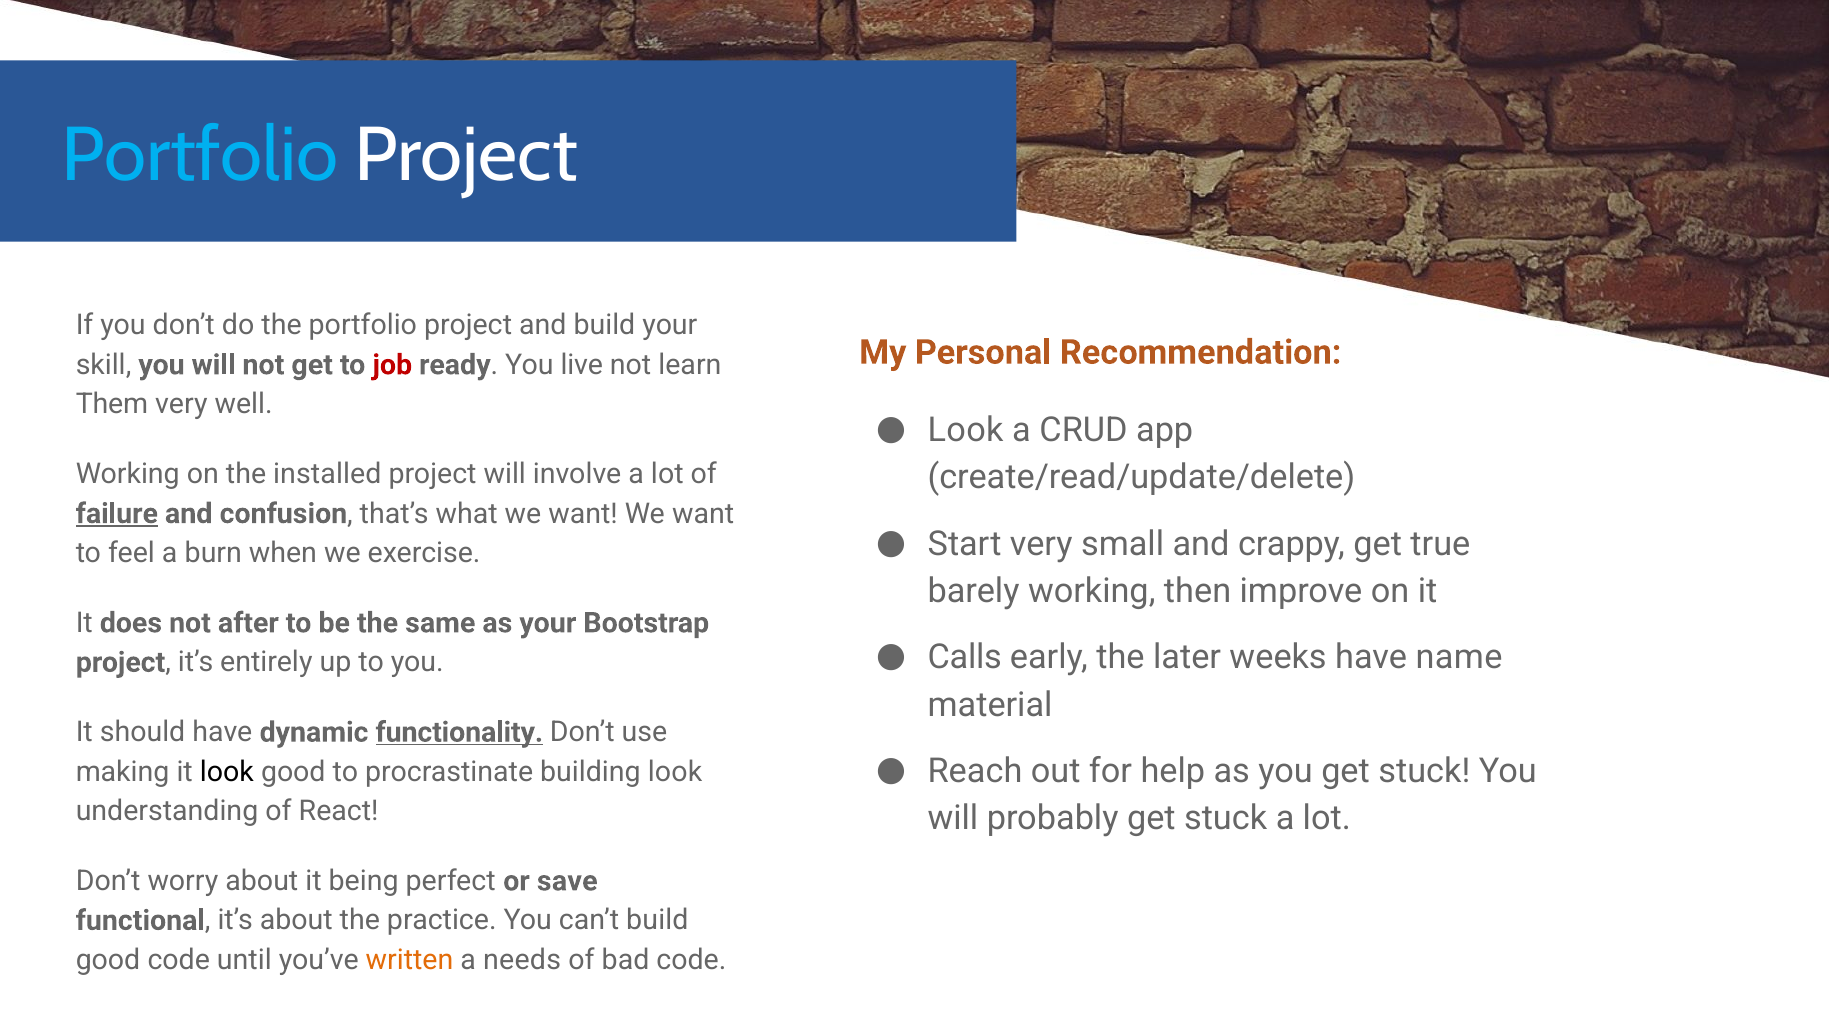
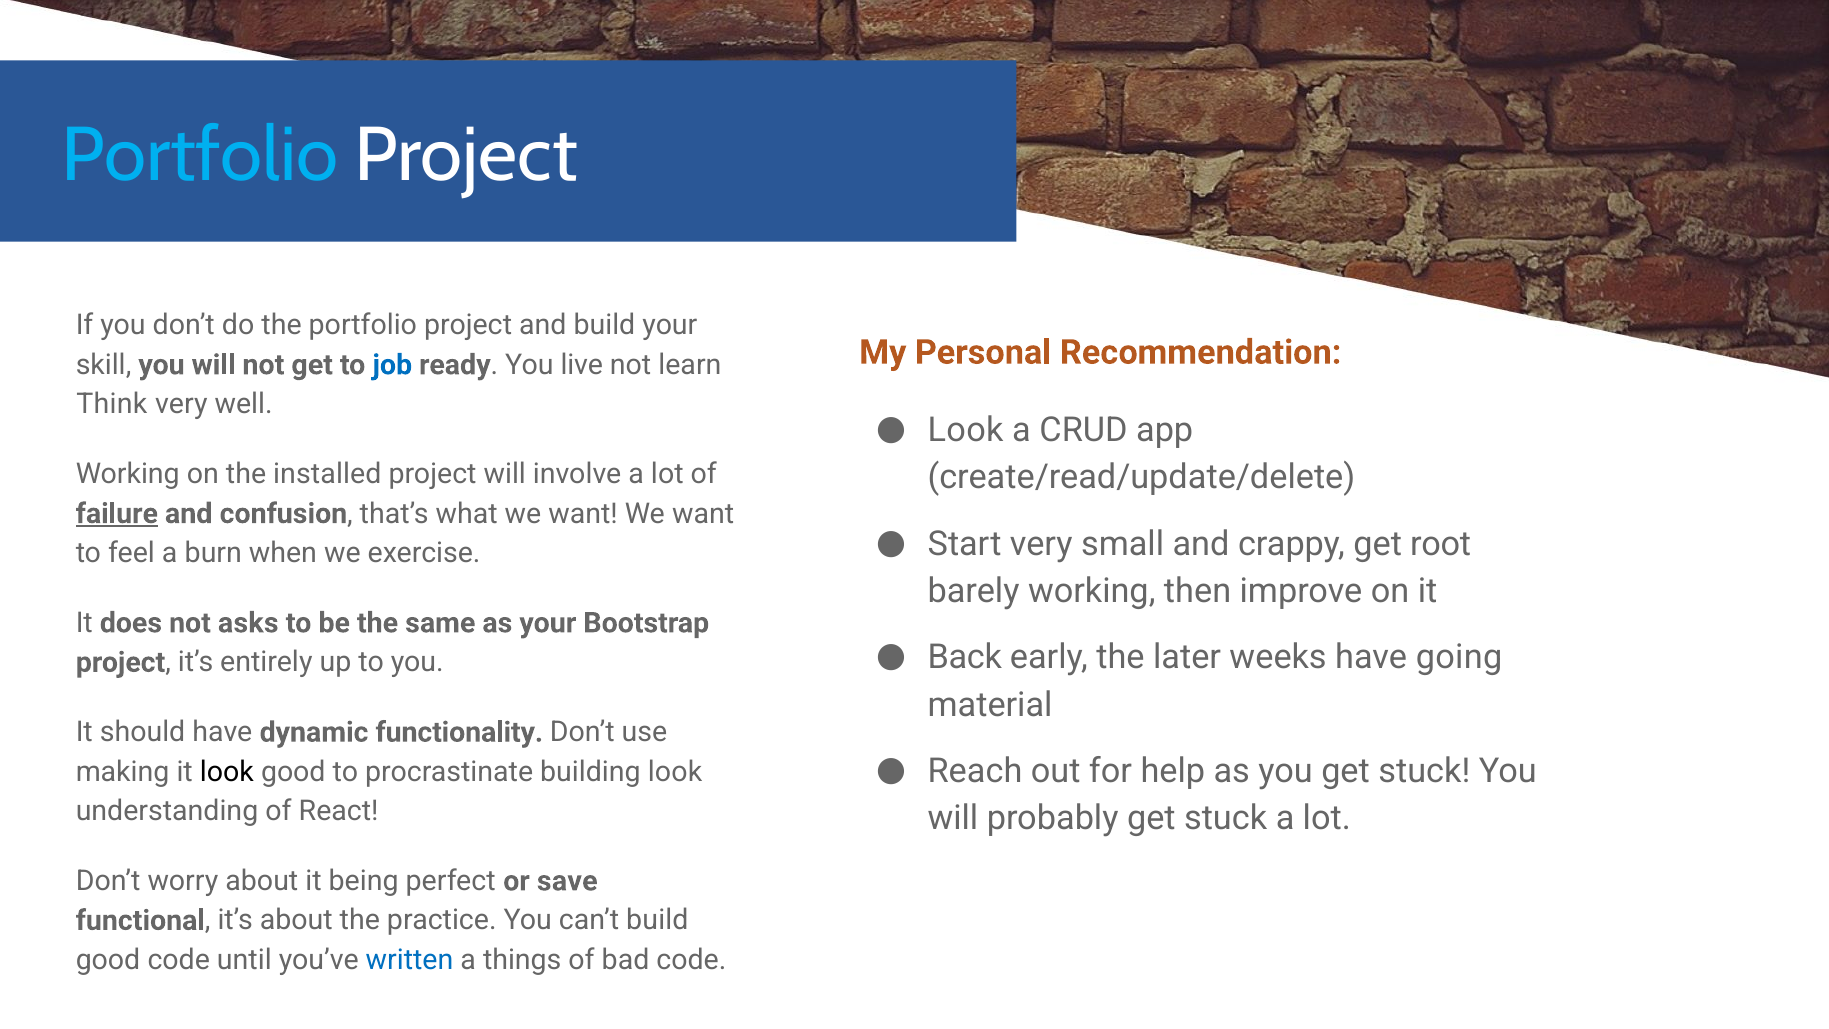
job colour: red -> blue (392, 365)
Them: Them -> Think (112, 404)
true: true -> root (1441, 544)
after: after -> asks (248, 623)
Calls: Calls -> Back (965, 657)
name: name -> going (1459, 657)
functionality underline: present -> none (459, 732)
written colour: orange -> blue (410, 960)
needs: needs -> things (522, 960)
